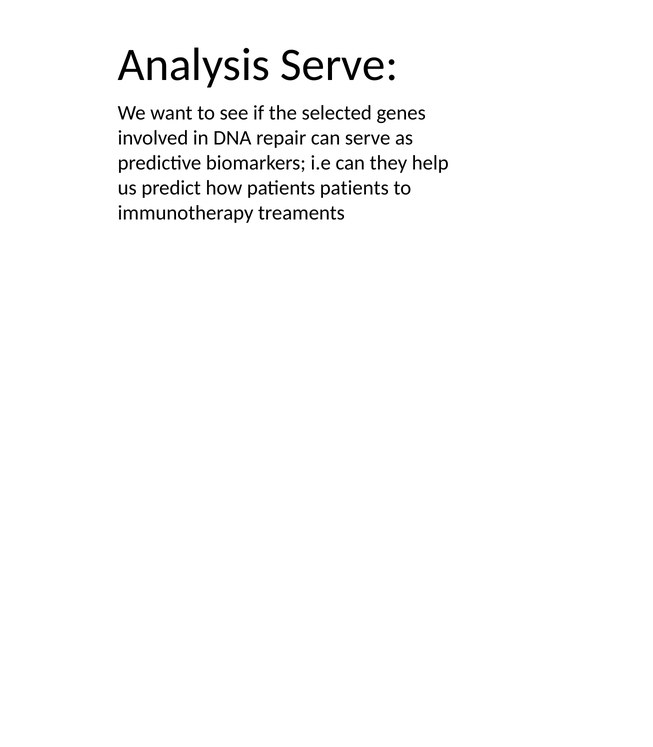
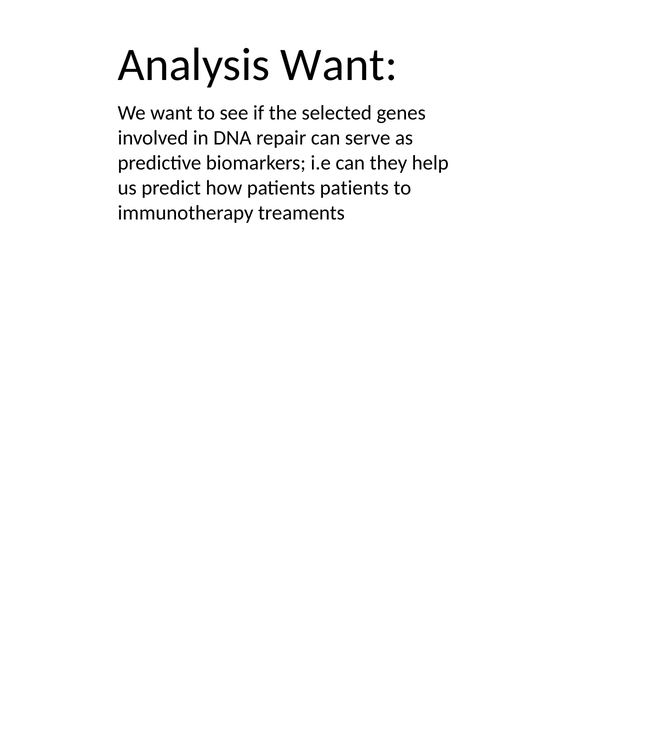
Analysis Serve: Serve -> Want (339, 65)
